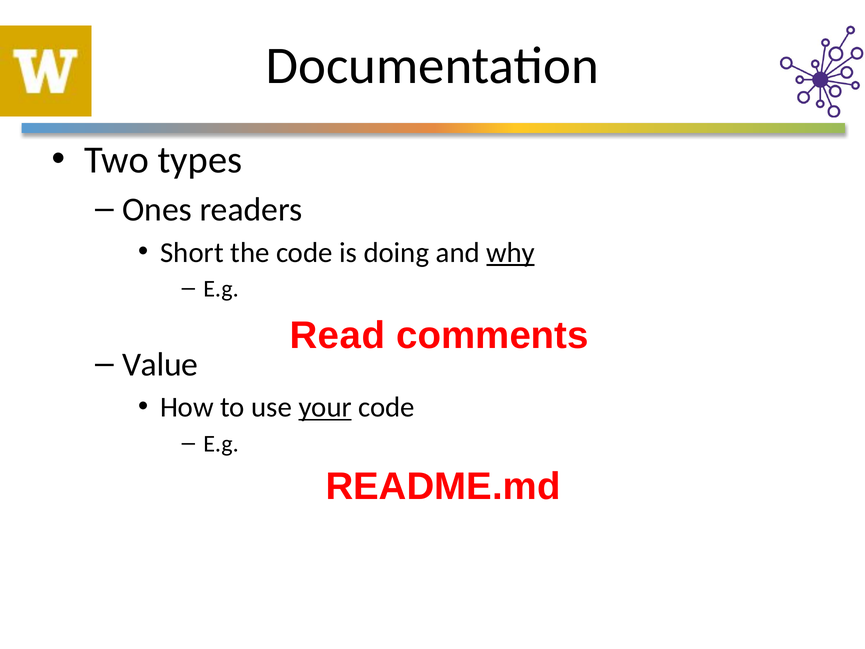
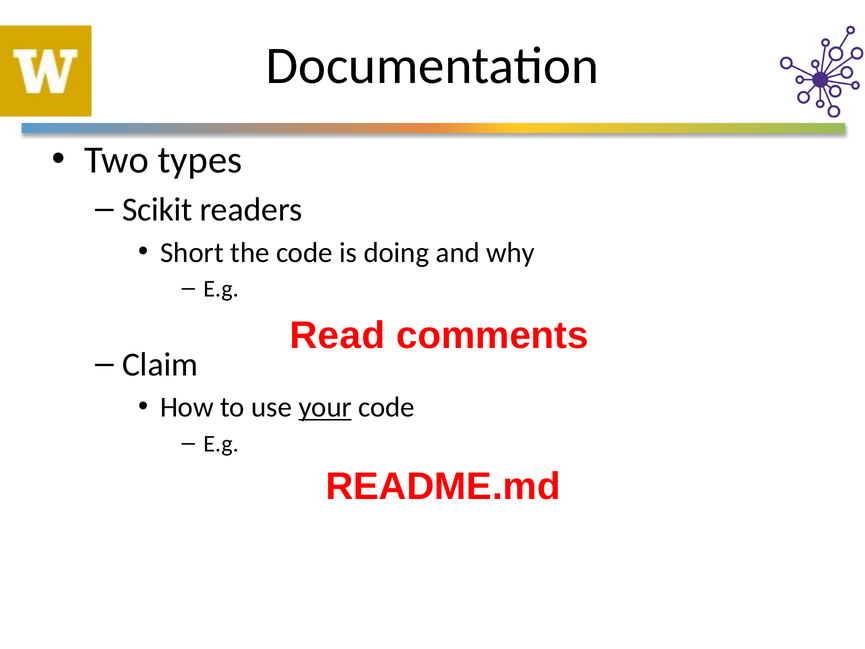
Ones: Ones -> Scikit (157, 210)
why underline: present -> none (511, 252)
Value: Value -> Claim (160, 364)
